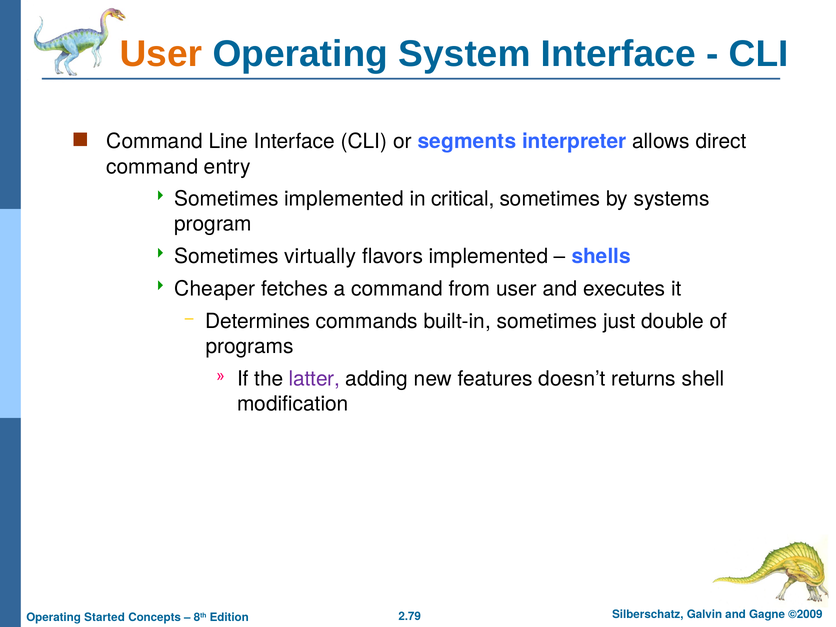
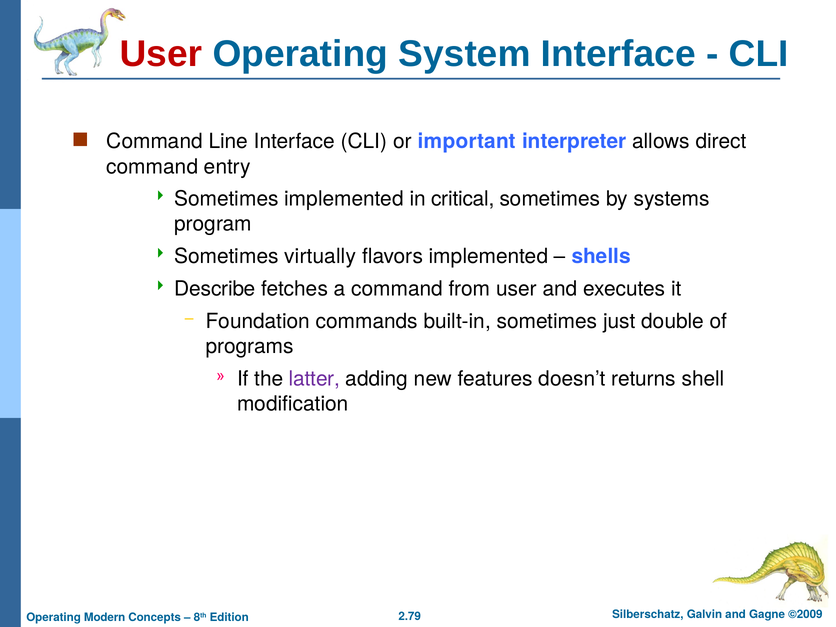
User colour: orange -> red (161, 54)
segments: segments -> important (467, 142)
Cheaper: Cheaper -> Describe (215, 289)
Determines: Determines -> Foundation (258, 321)
Started: Started -> Modern (105, 617)
